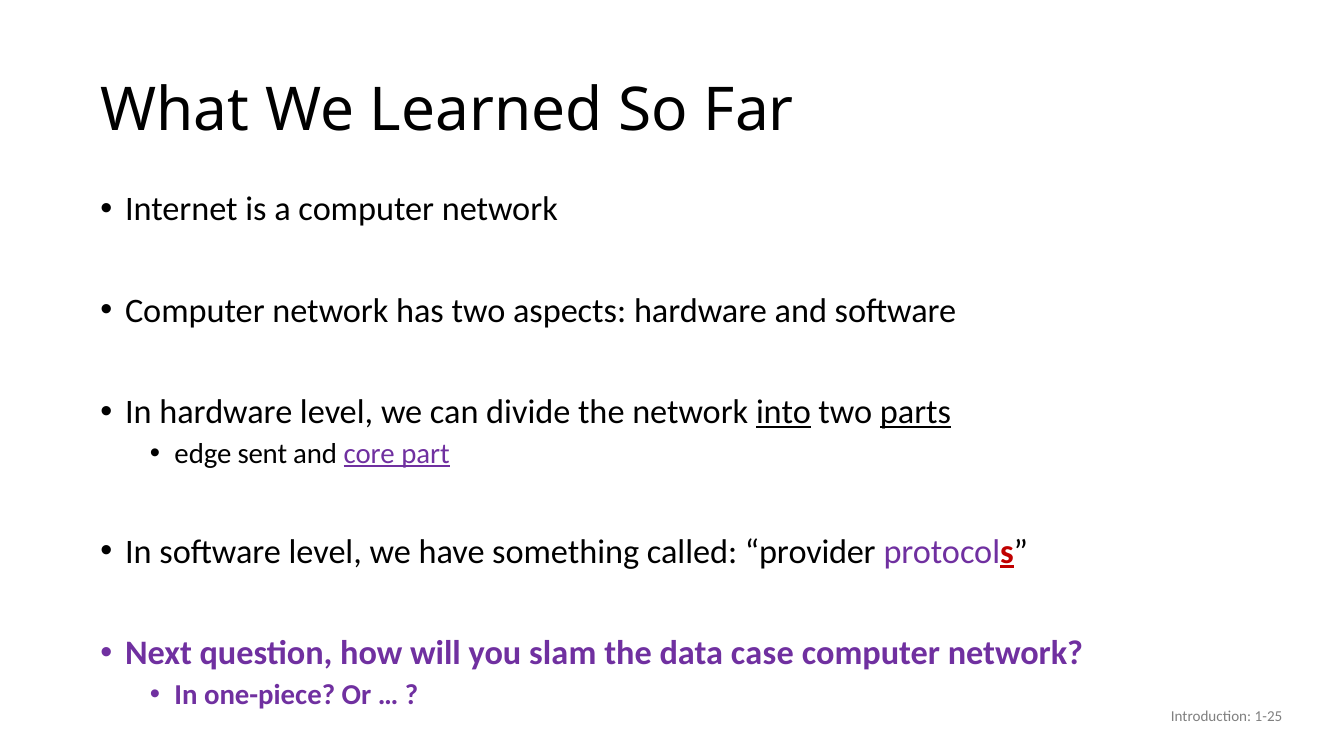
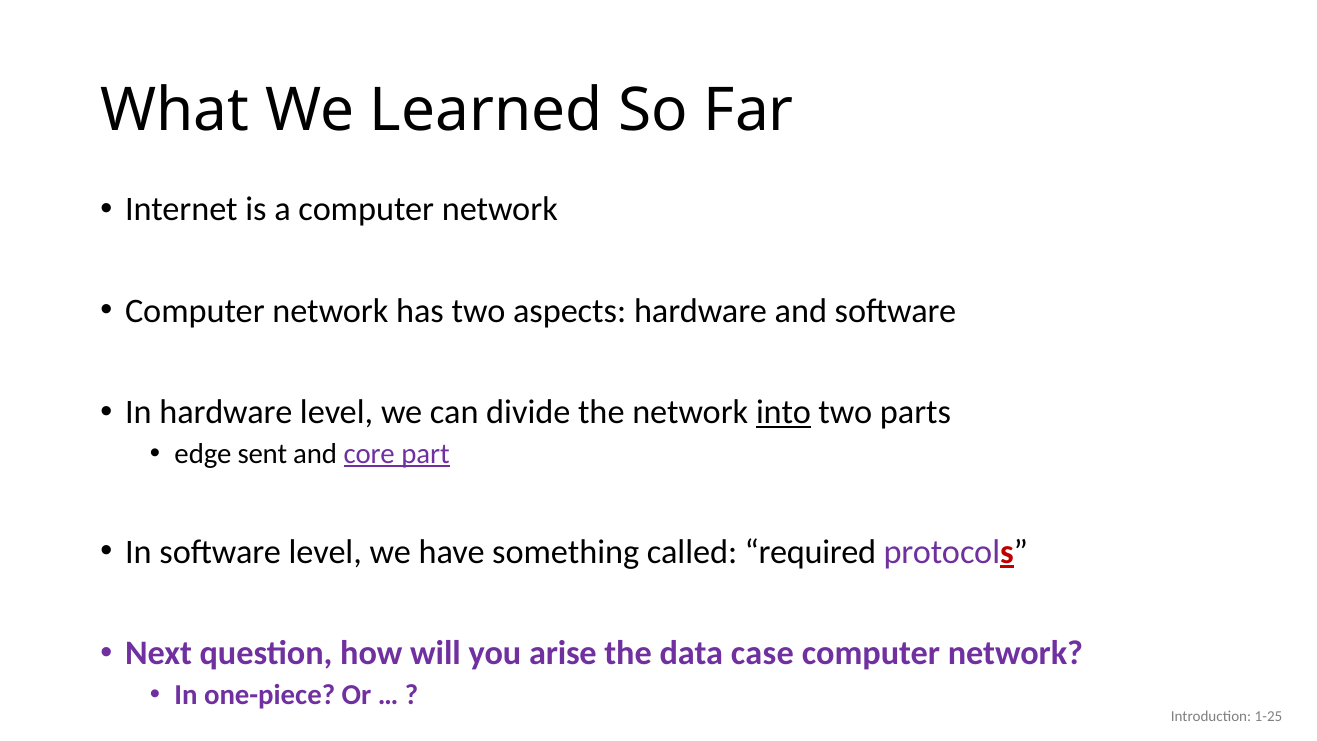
parts underline: present -> none (916, 412)
provider: provider -> required (810, 552)
slam: slam -> arise (563, 653)
